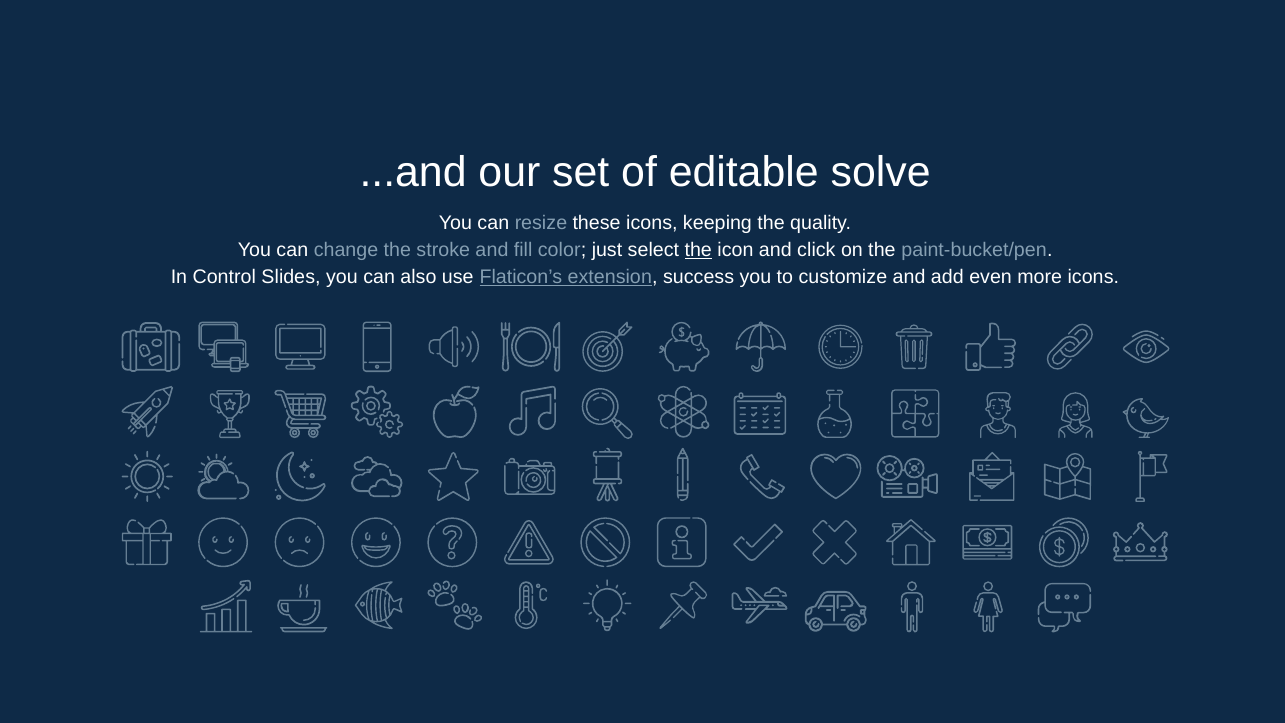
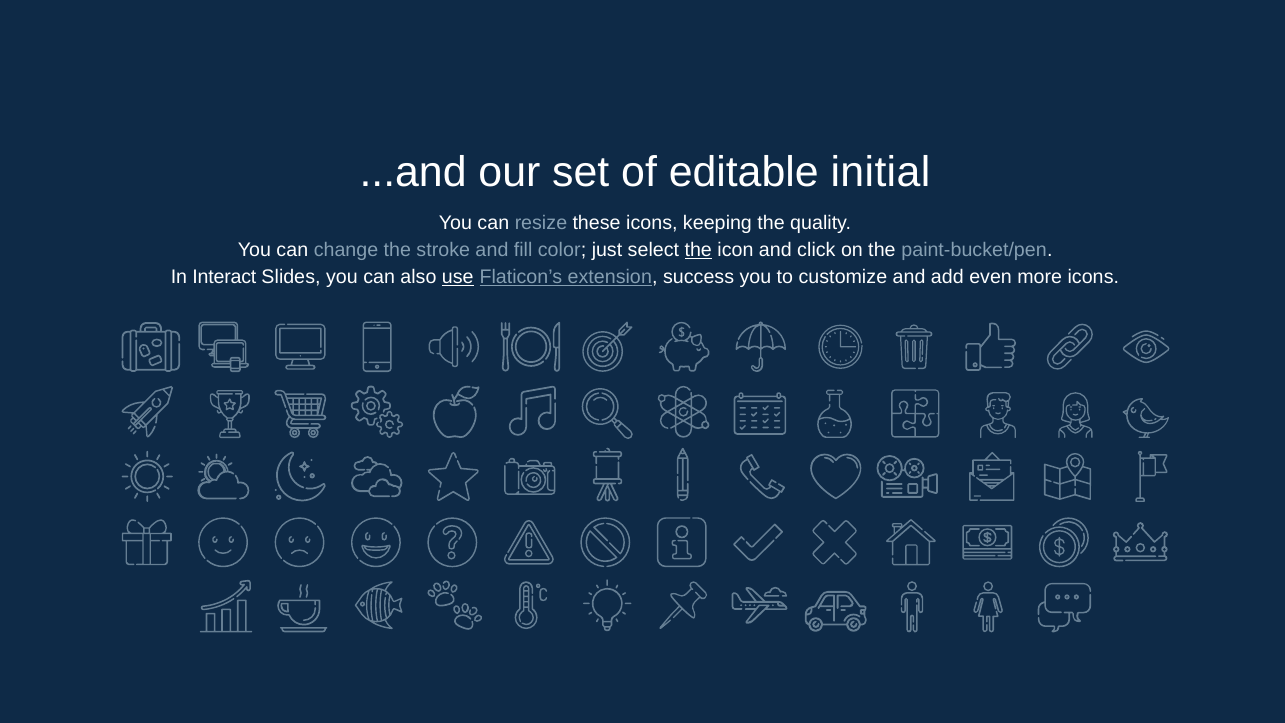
solve: solve -> initial (880, 173)
Control: Control -> Interact (224, 277)
use underline: none -> present (458, 277)
